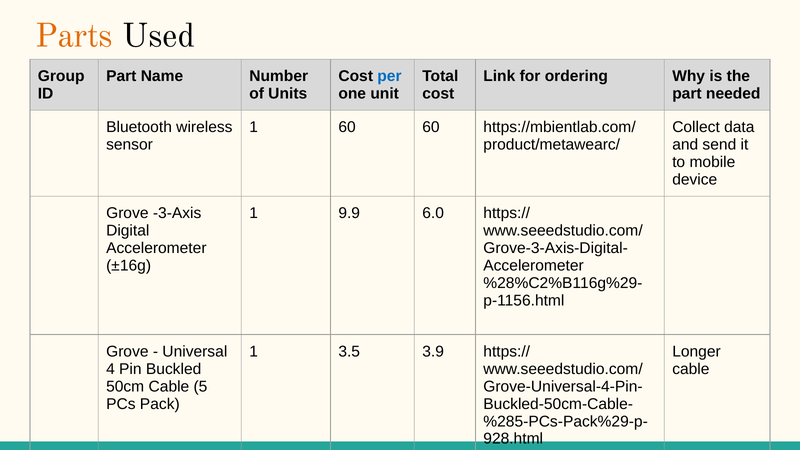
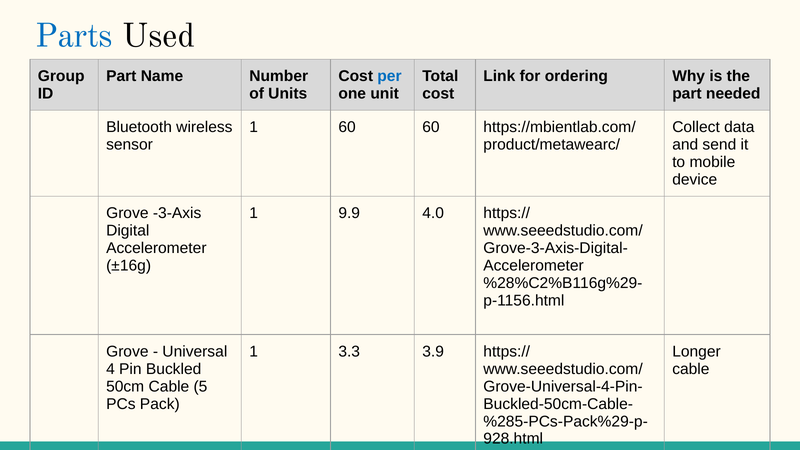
Parts colour: orange -> blue (74, 36)
6.0: 6.0 -> 4.0 (433, 213)
3.5: 3.5 -> 3.3 (349, 351)
